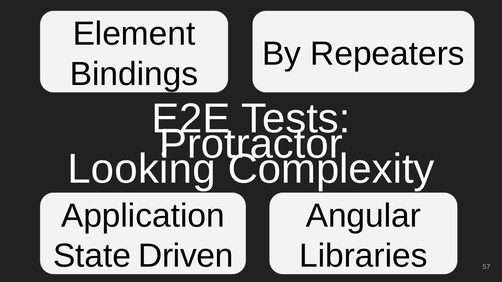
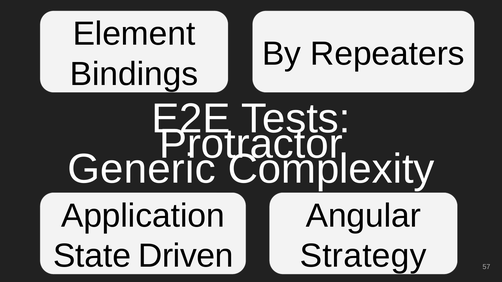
Looking: Looking -> Generic (142, 169)
Libraries: Libraries -> Strategy (363, 256)
